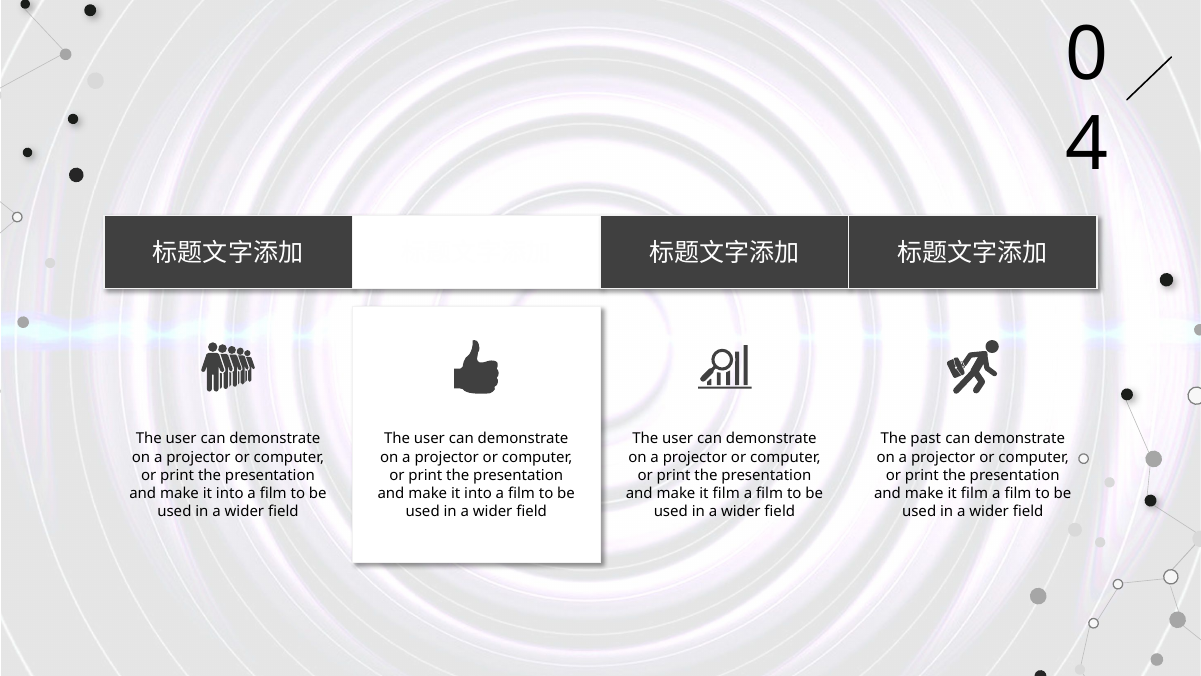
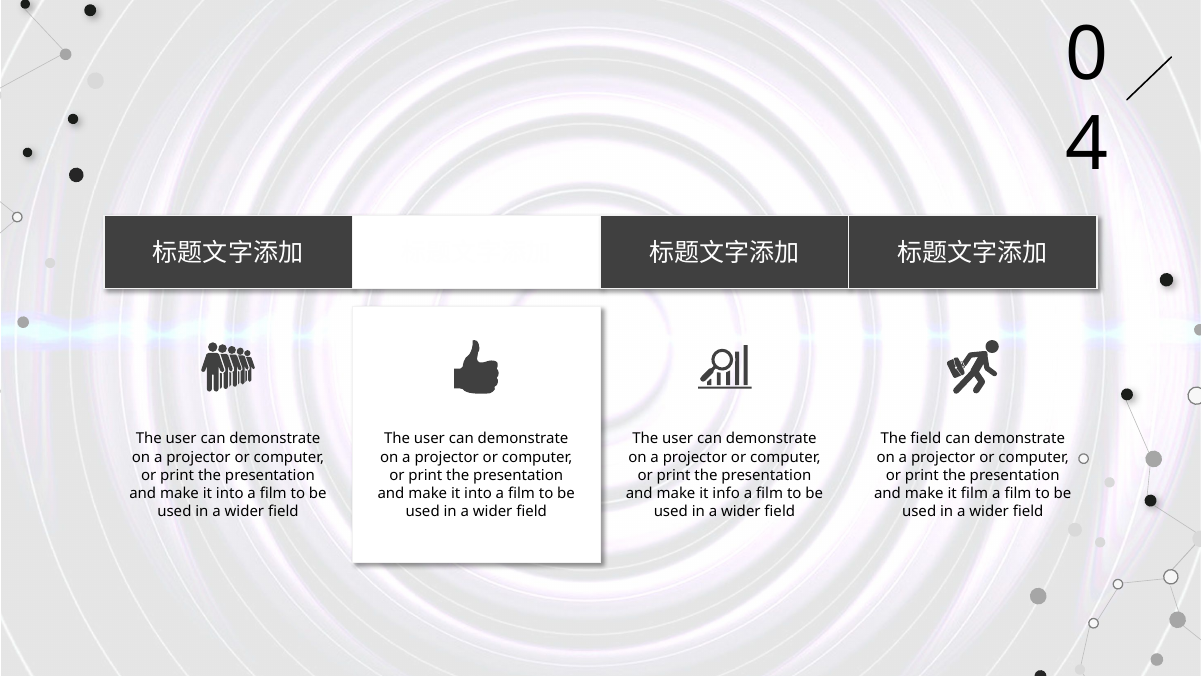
The past: past -> field (926, 439)
film: film -> info (726, 493)
